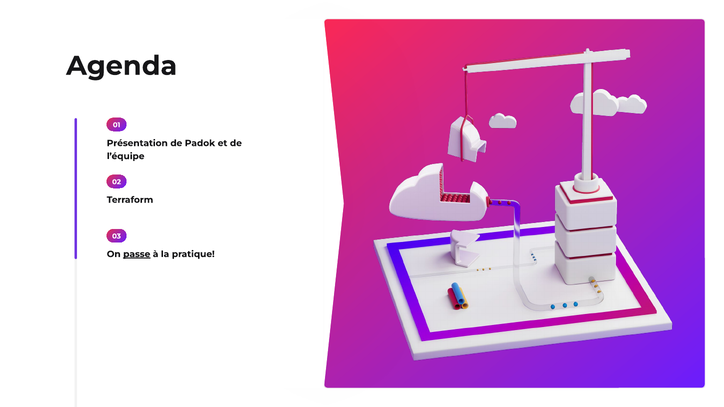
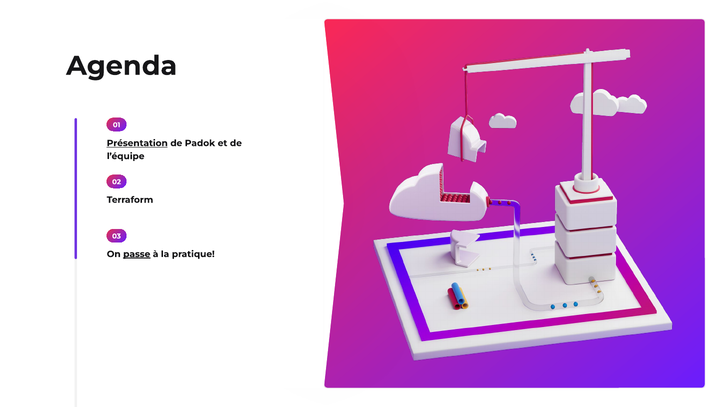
Présentation underline: none -> present (137, 143)
